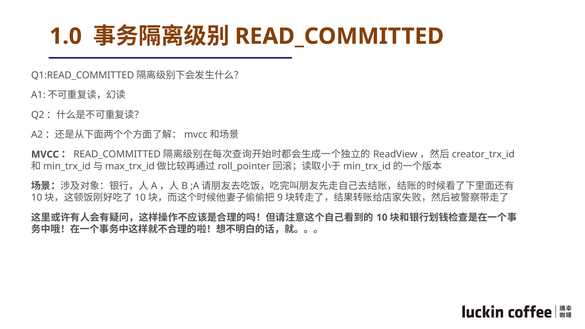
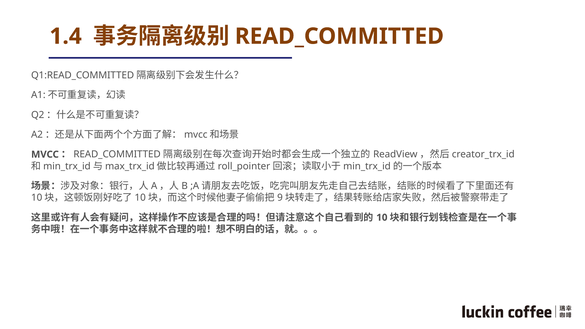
1.0: 1.0 -> 1.4 (66, 36)
